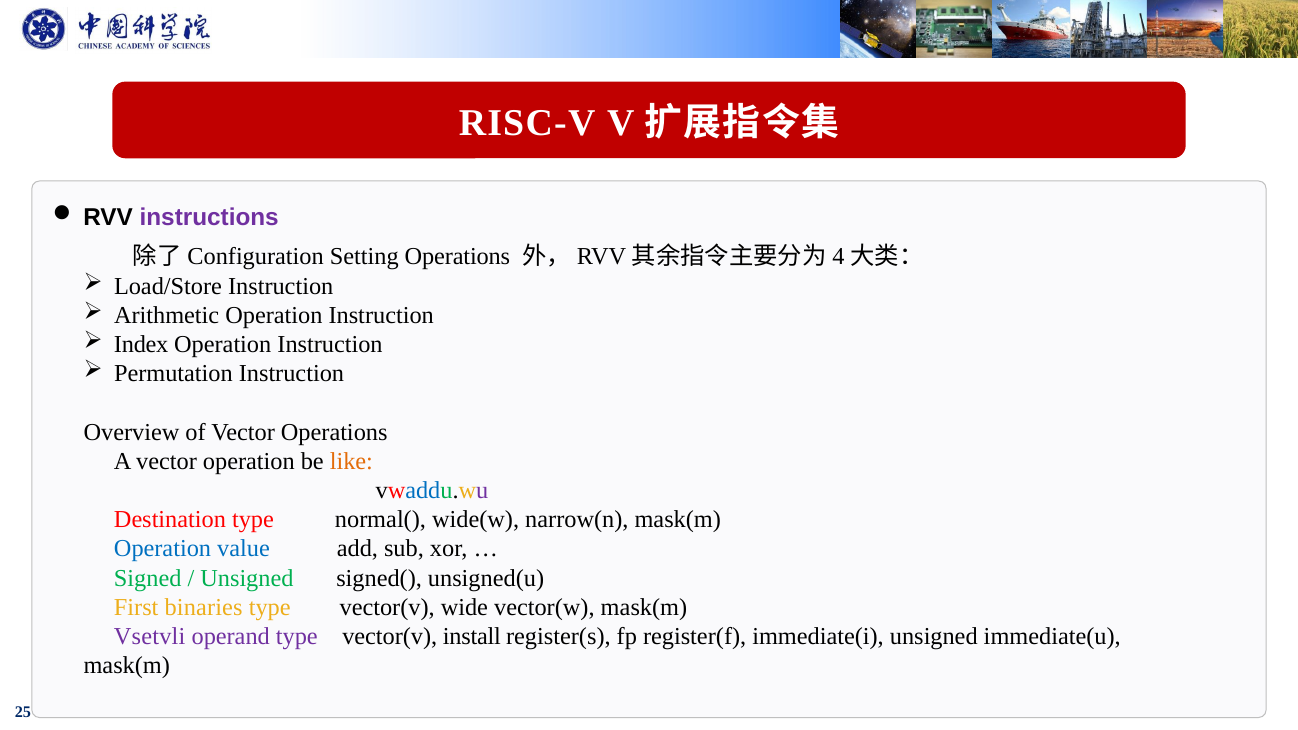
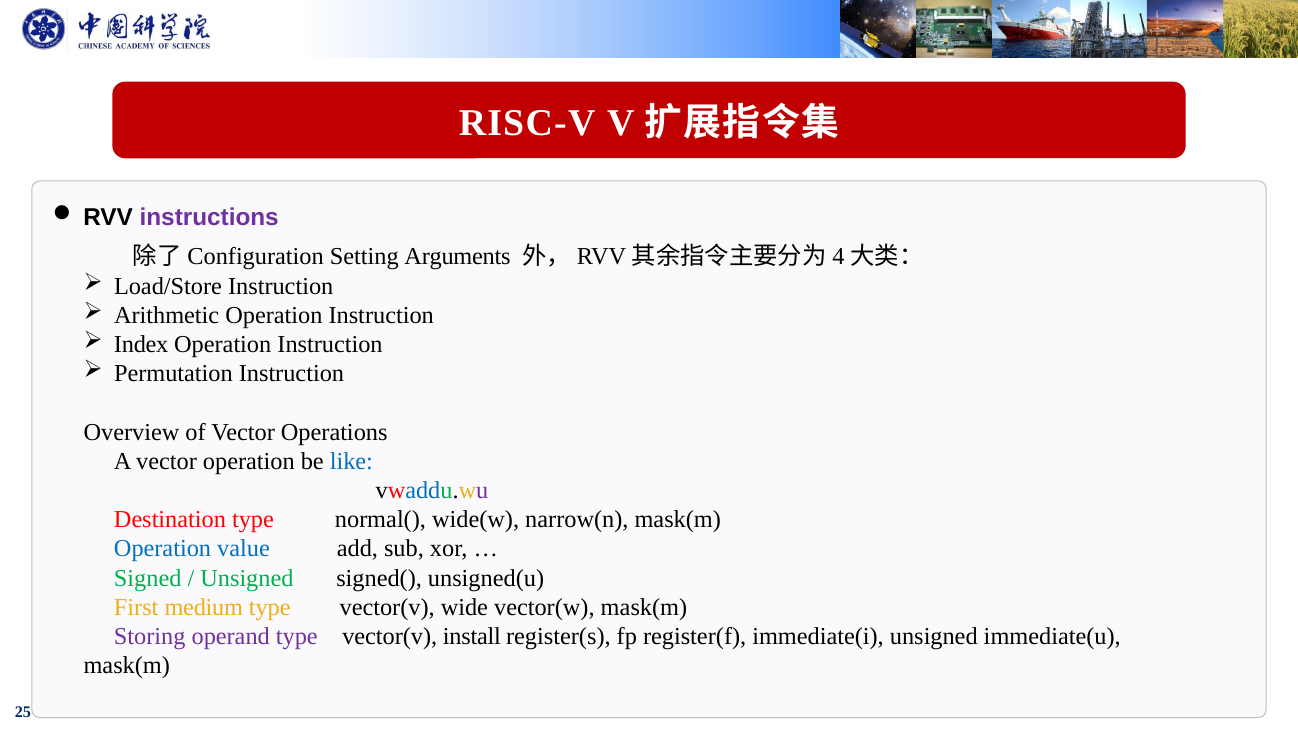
Setting Operations: Operations -> Arguments (458, 257)
like colour: orange -> blue (351, 461)
binaries: binaries -> medium (204, 607)
Vsetvli: Vsetvli -> Storing (150, 637)
